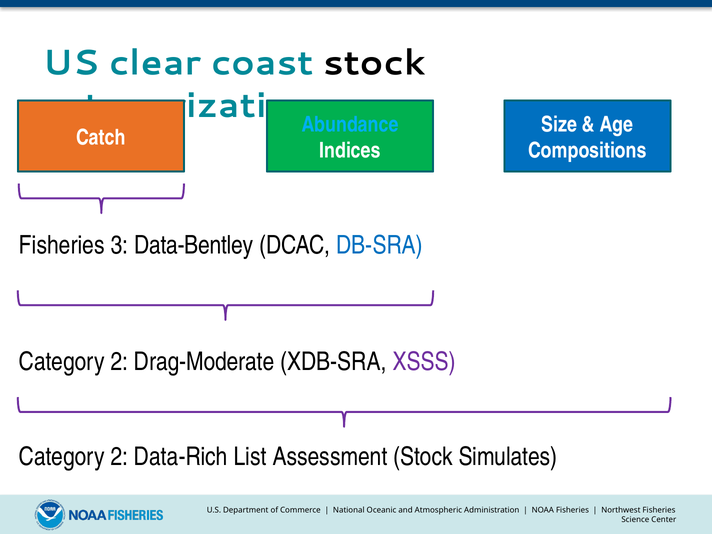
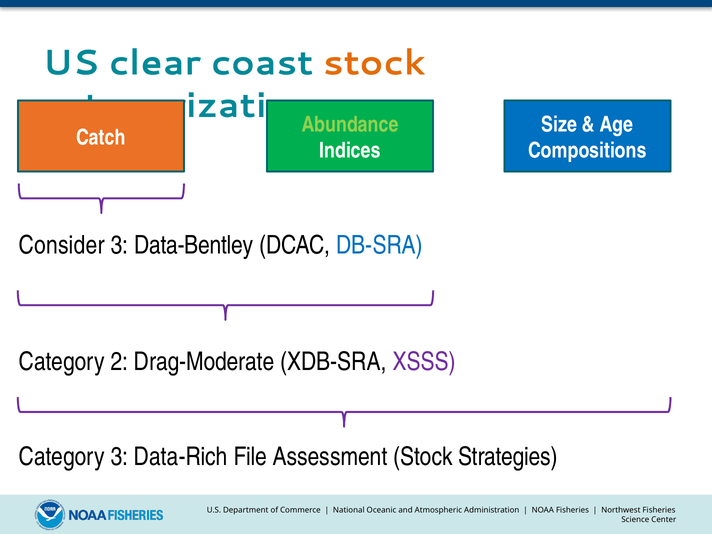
stock colour: black -> orange (374, 63)
Abundance colour: light blue -> light green (350, 125)
Fisheries: Fisheries -> Consider (62, 245)
2: 2 -> 3 (119, 457)
List: List -> File (250, 457)
Simulates: Simulates -> Strategies (508, 457)
